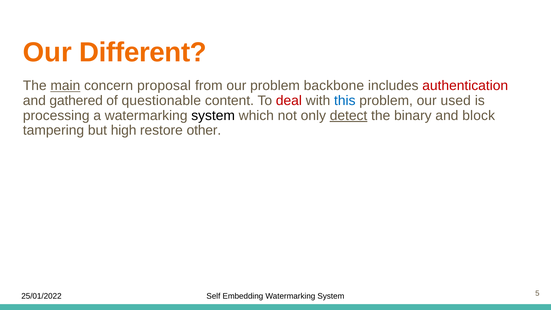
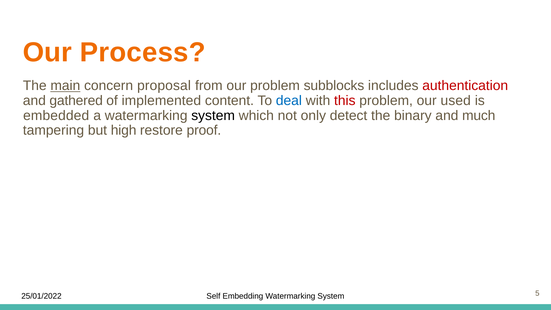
Different: Different -> Process (143, 52)
backbone: backbone -> subblocks (334, 86)
questionable: questionable -> implemented (161, 101)
deal colour: red -> blue (289, 101)
this colour: blue -> red (345, 101)
processing: processing -> embedded (56, 115)
detect underline: present -> none (349, 115)
block: block -> much (479, 115)
other: other -> proof (204, 130)
